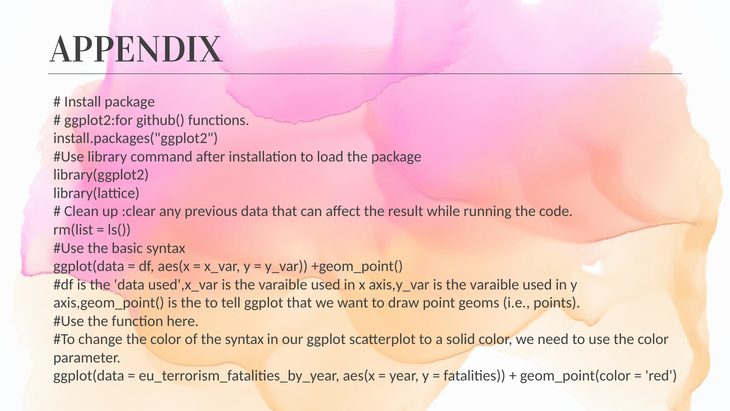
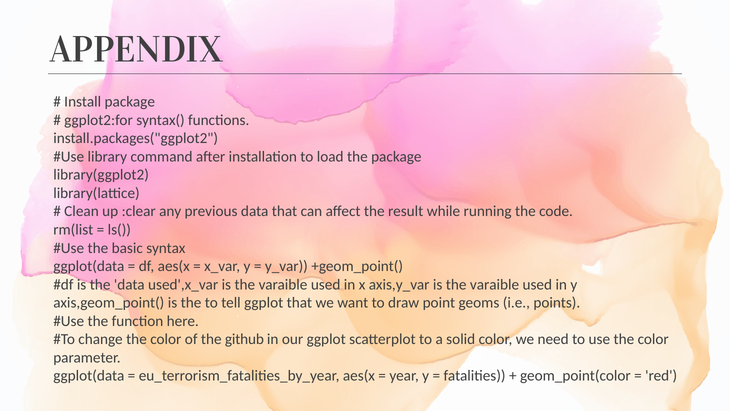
github(: github( -> syntax( (160, 120)
the syntax: syntax -> github (244, 339)
